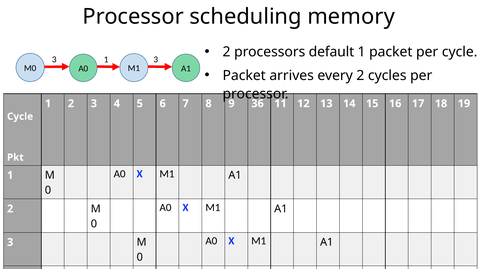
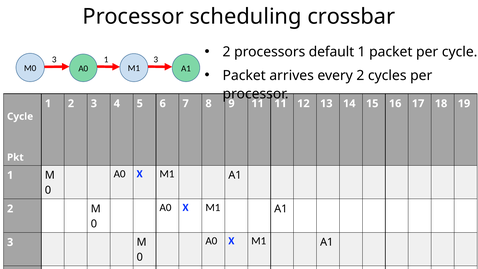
memory: memory -> crossbar (351, 16)
9 36: 36 -> 11 (258, 103)
